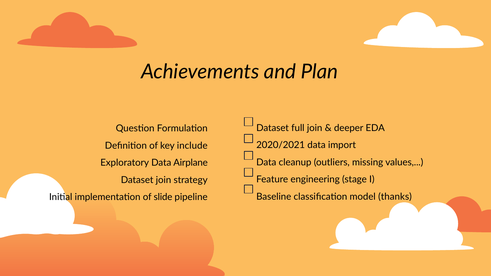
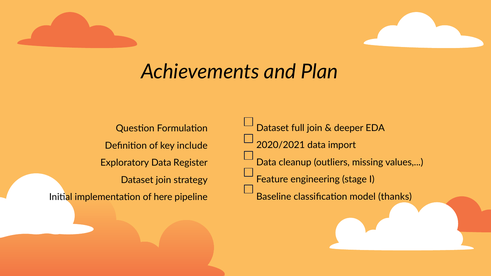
Airplane: Airplane -> Register (191, 163)
slide: slide -> here (163, 197)
